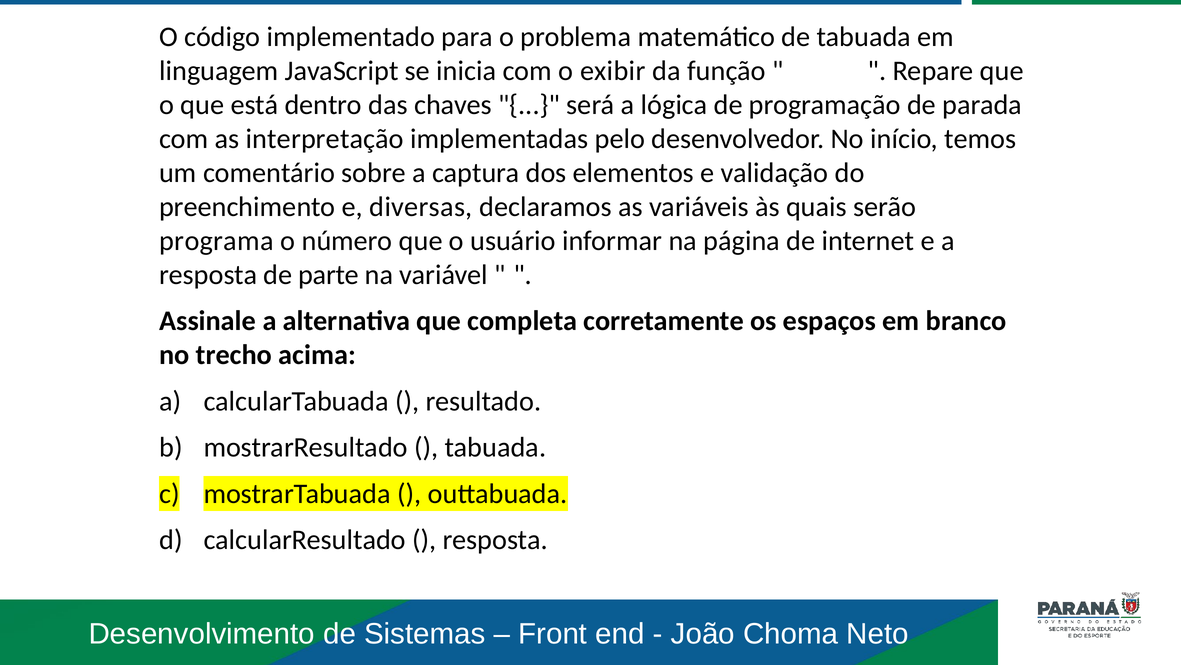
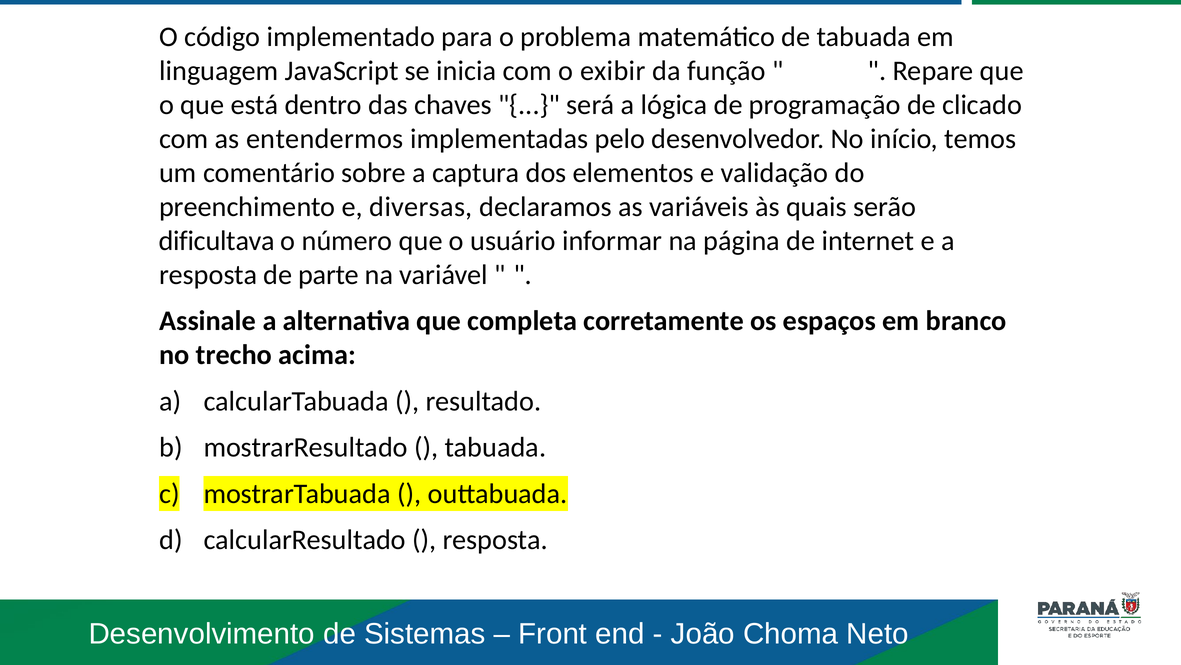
parada: parada -> clicado (982, 105)
interpretação: interpretação -> entendermos (325, 139)
programa: programa -> dificultava (217, 240)
